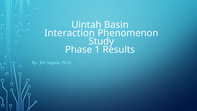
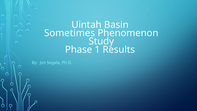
Interaction: Interaction -> Sometimes (70, 33)
